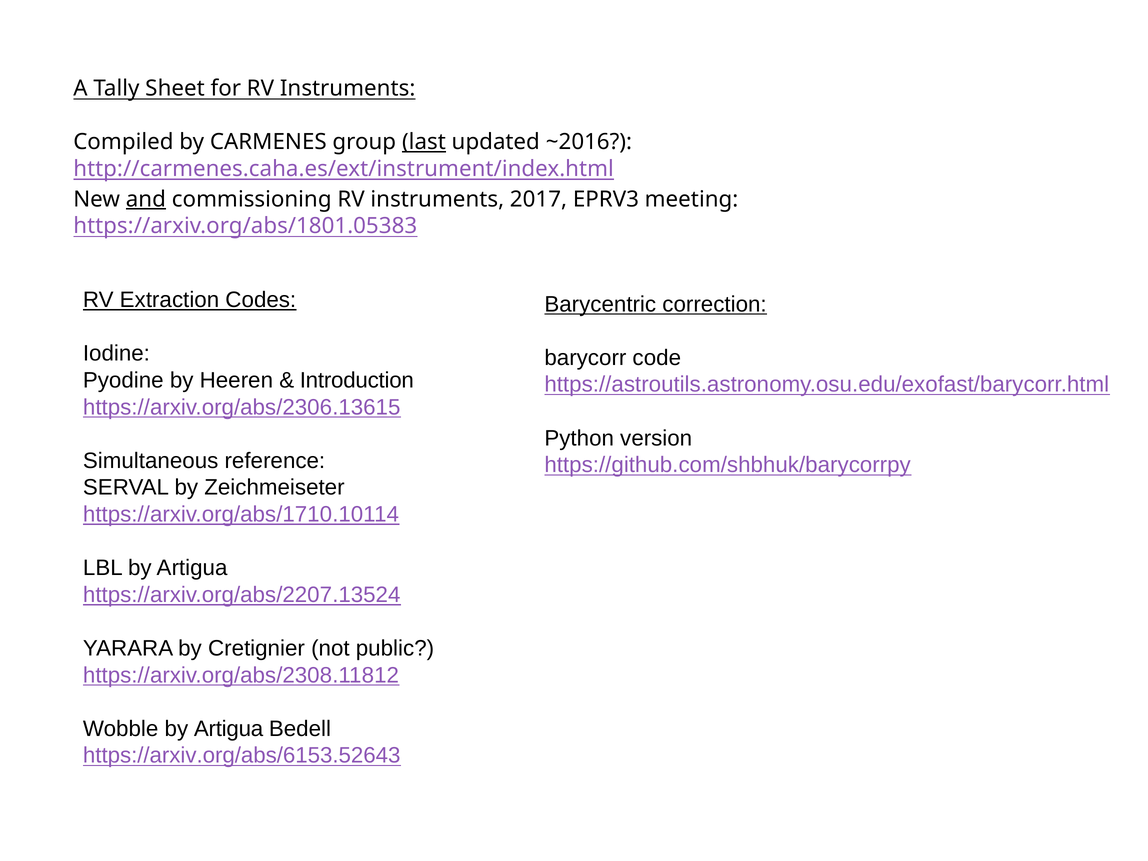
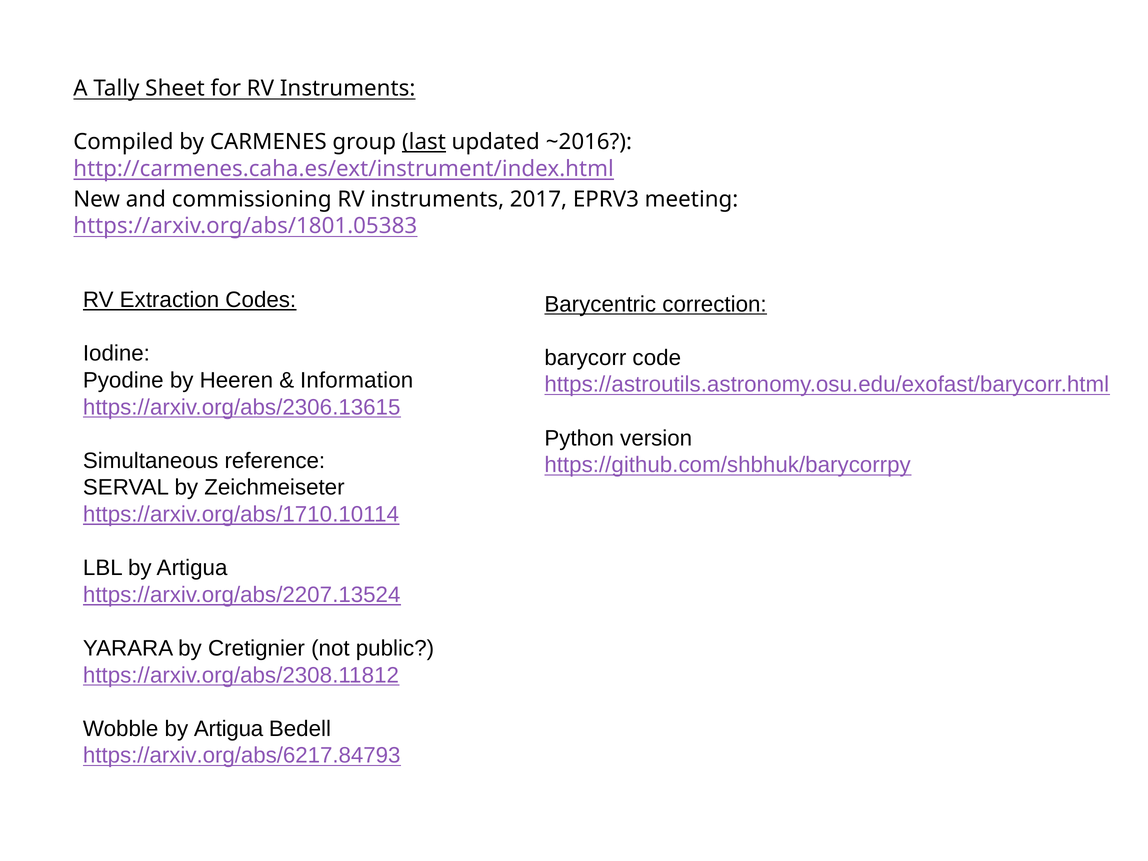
and underline: present -> none (146, 199)
Introduction: Introduction -> Information (357, 380)
https://arxiv.org/abs/6153.52643: https://arxiv.org/abs/6153.52643 -> https://arxiv.org/abs/6217.84793 (242, 756)
